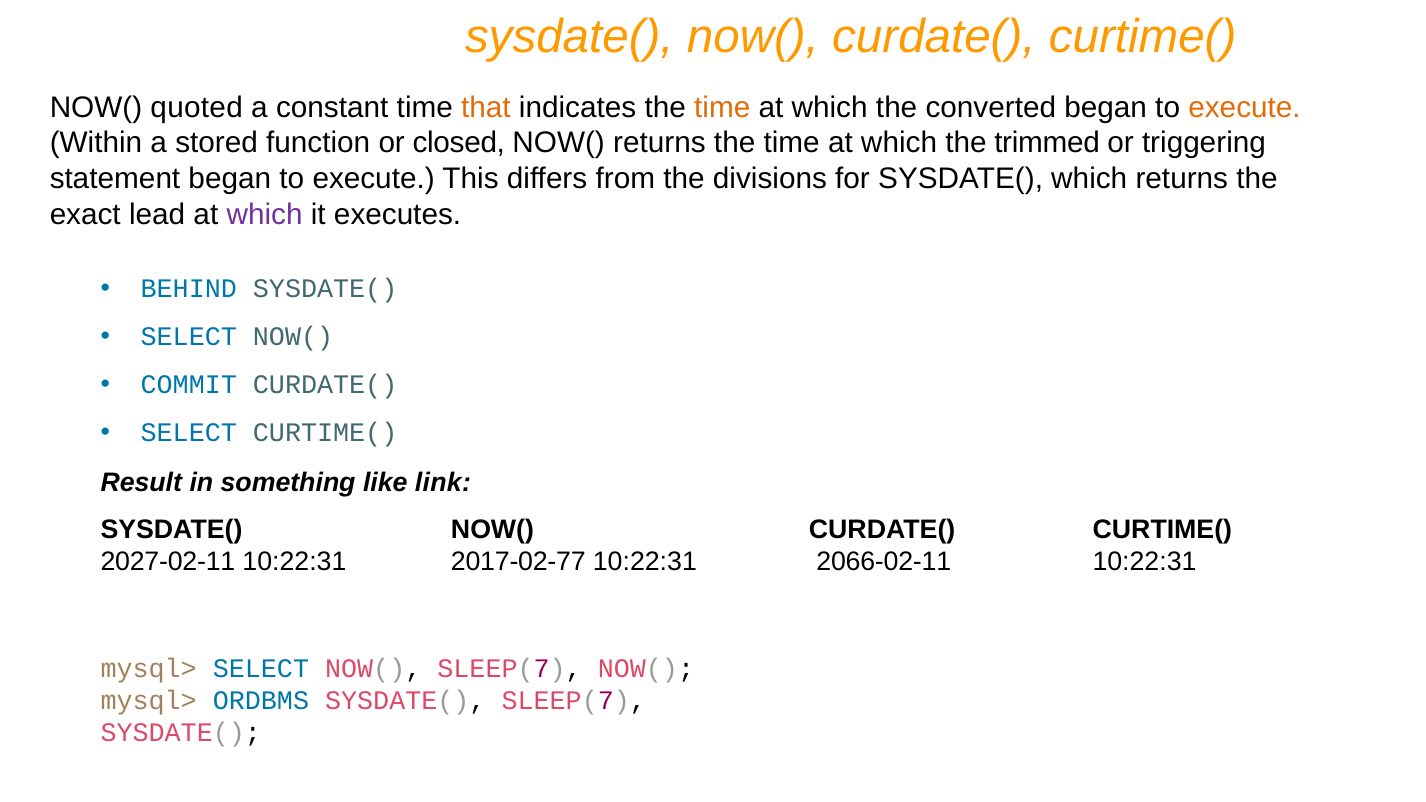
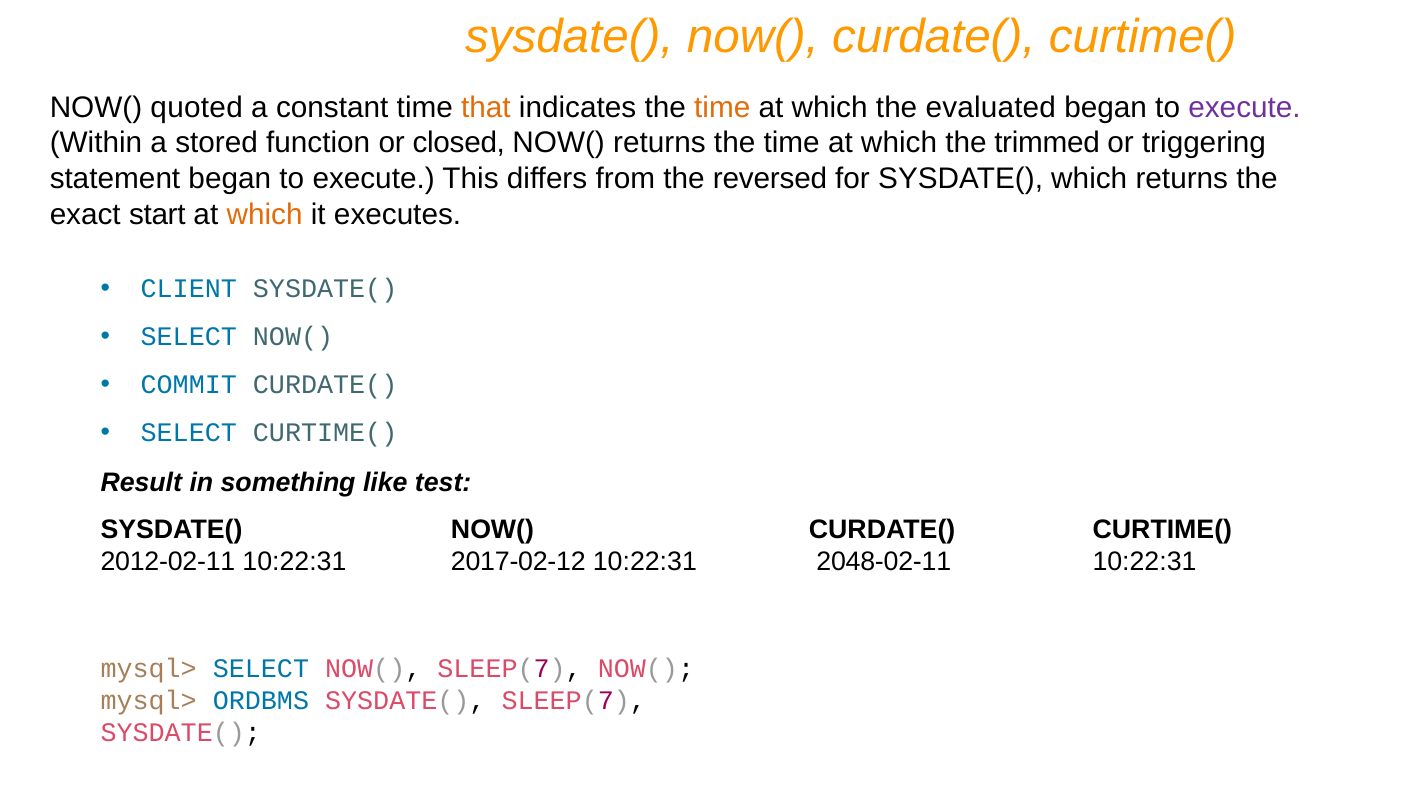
converted: converted -> evaluated (991, 107)
execute colour: orange -> purple (1244, 107)
divisions: divisions -> reversed (770, 179)
lead: lead -> start (157, 214)
which colour: purple -> orange (265, 214)
BEHIND: BEHIND -> CLIENT (189, 289)
link: link -> test (443, 483)
2027-02-11: 2027-02-11 -> 2012-02-11 (168, 562)
2017-02-77: 2017-02-77 -> 2017-02-12 (518, 562)
2066-02-11: 2066-02-11 -> 2048-02-11 (884, 562)
